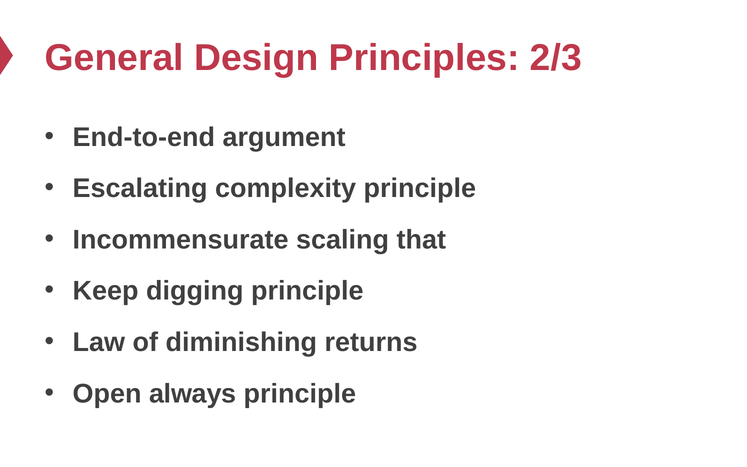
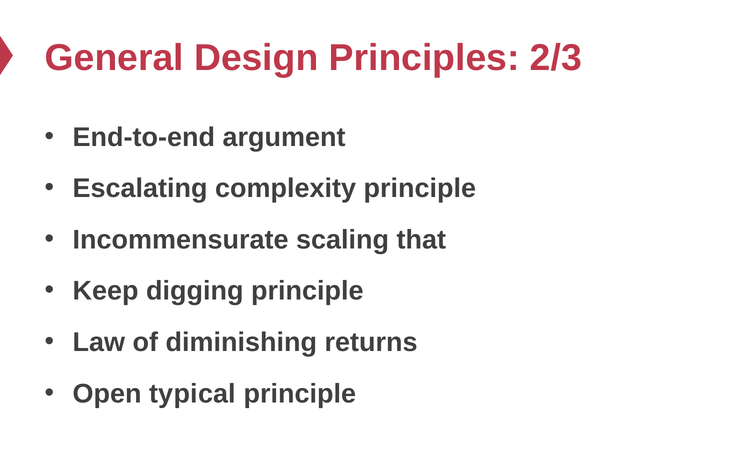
always: always -> typical (193, 394)
